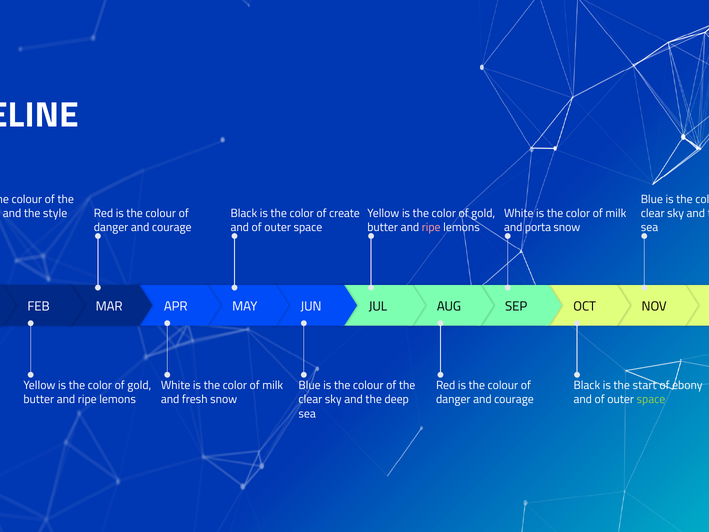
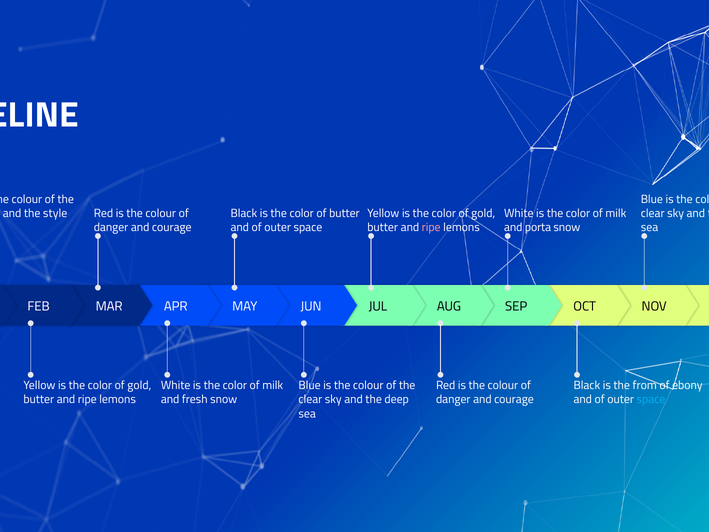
of create: create -> butter (344, 213)
start: start -> from (645, 385)
space colour: light green -> light blue (651, 399)
